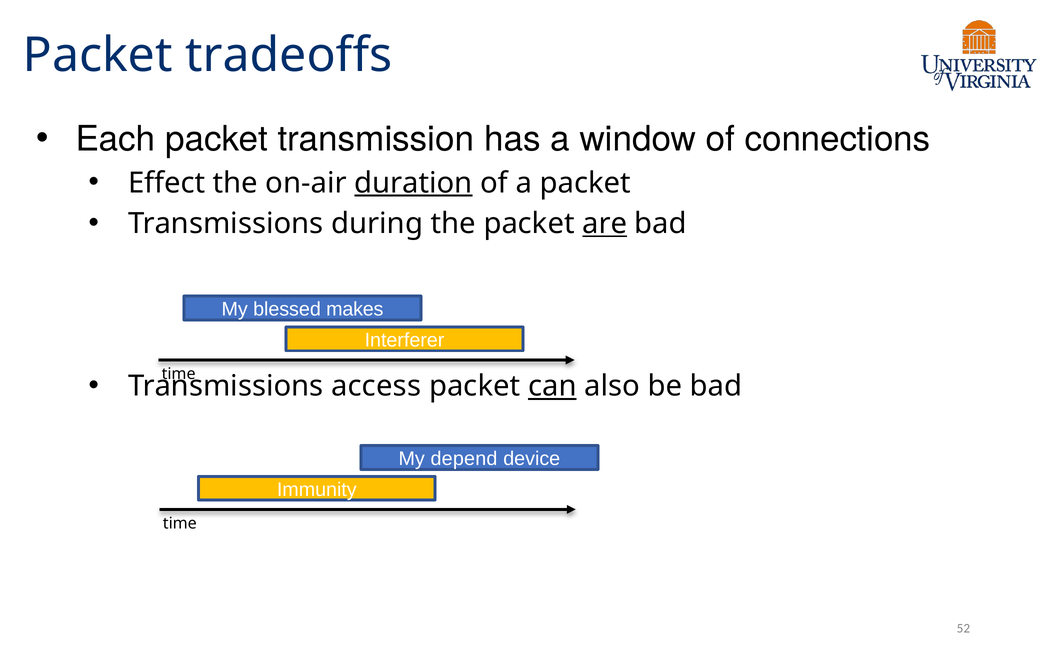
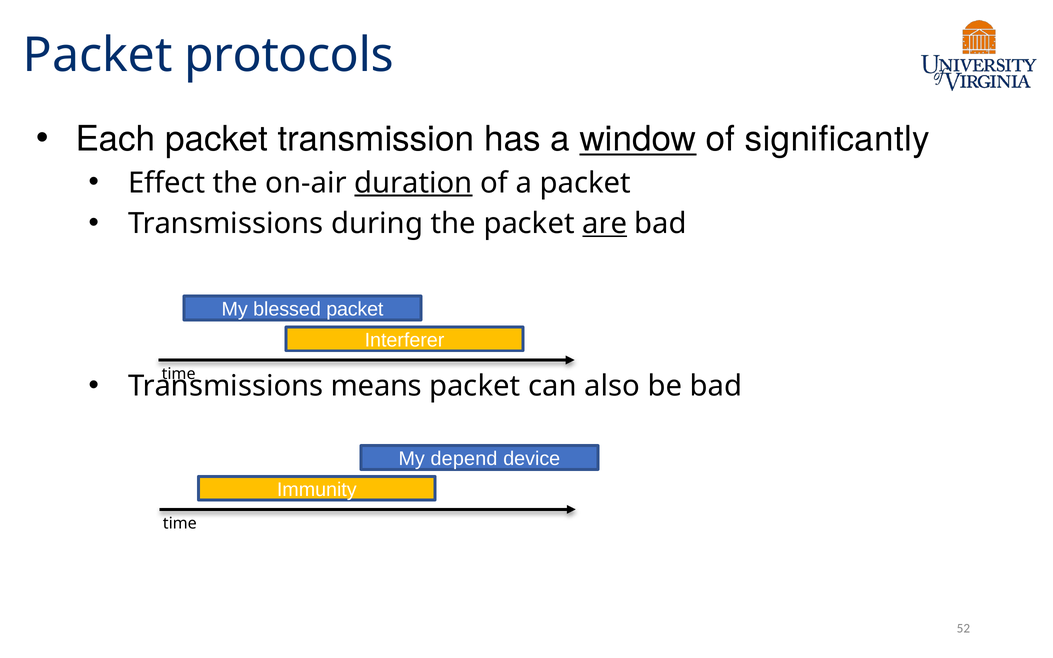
tradeoffs: tradeoffs -> protocols (289, 55)
window underline: none -> present (638, 139)
connections: connections -> significantly (837, 139)
blessed makes: makes -> packet (355, 310)
access: access -> means (376, 386)
can underline: present -> none (552, 386)
